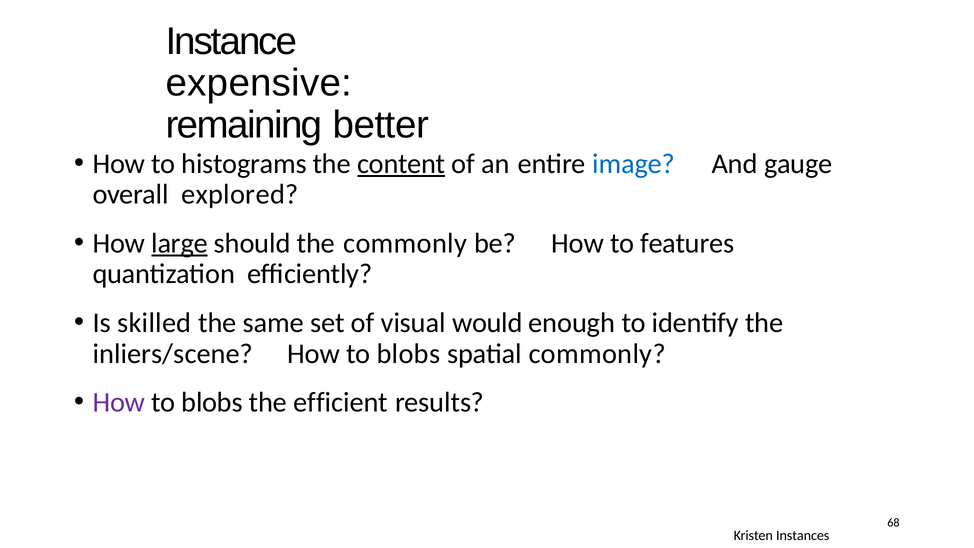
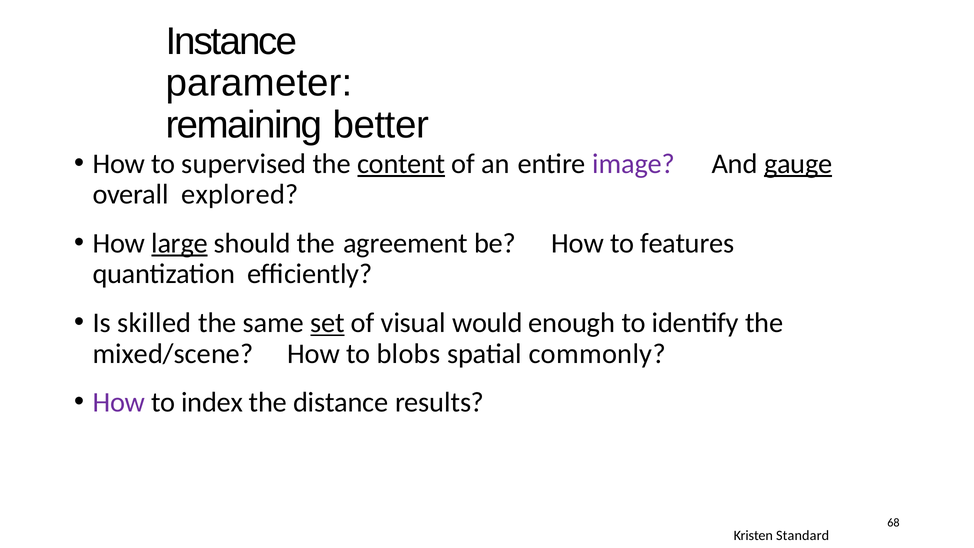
expensive: expensive -> parameter (259, 83)
histograms: histograms -> supervised (244, 164)
image colour: blue -> purple (634, 164)
gauge underline: none -> present (798, 164)
the commonly: commonly -> agreement (405, 243)
set underline: none -> present (328, 323)
inliers/scene: inliers/scene -> mixed/scene (173, 354)
blobs: blobs -> index (212, 402)
efficient: efficient -> distance (341, 402)
Instances: Instances -> Standard (803, 536)
